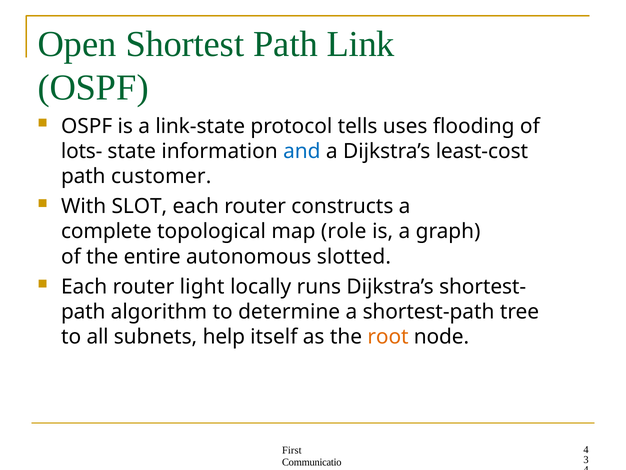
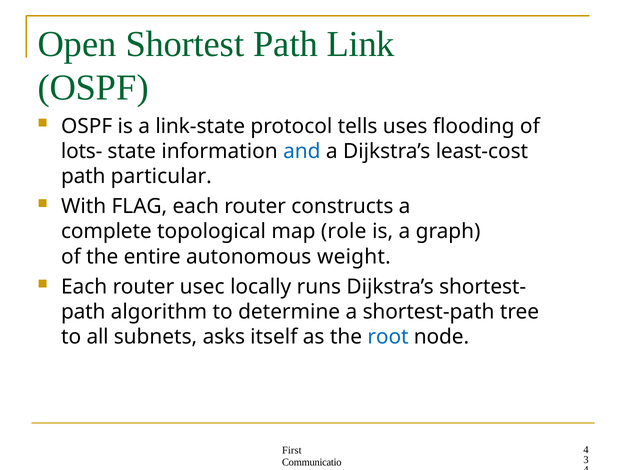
customer: customer -> particular (161, 176)
SLOT: SLOT -> FLAG (139, 206)
slotted: slotted -> weight (354, 256)
light: light -> usec (202, 286)
help: help -> asks (224, 337)
root colour: orange -> blue (388, 337)
